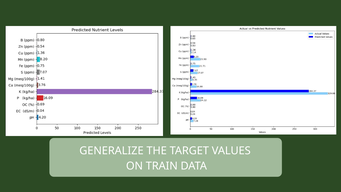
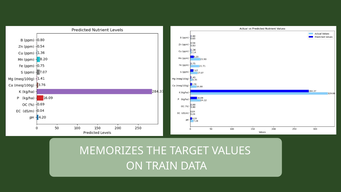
GENERALIZE: GENERALIZE -> MEMORIZES (111, 150)
